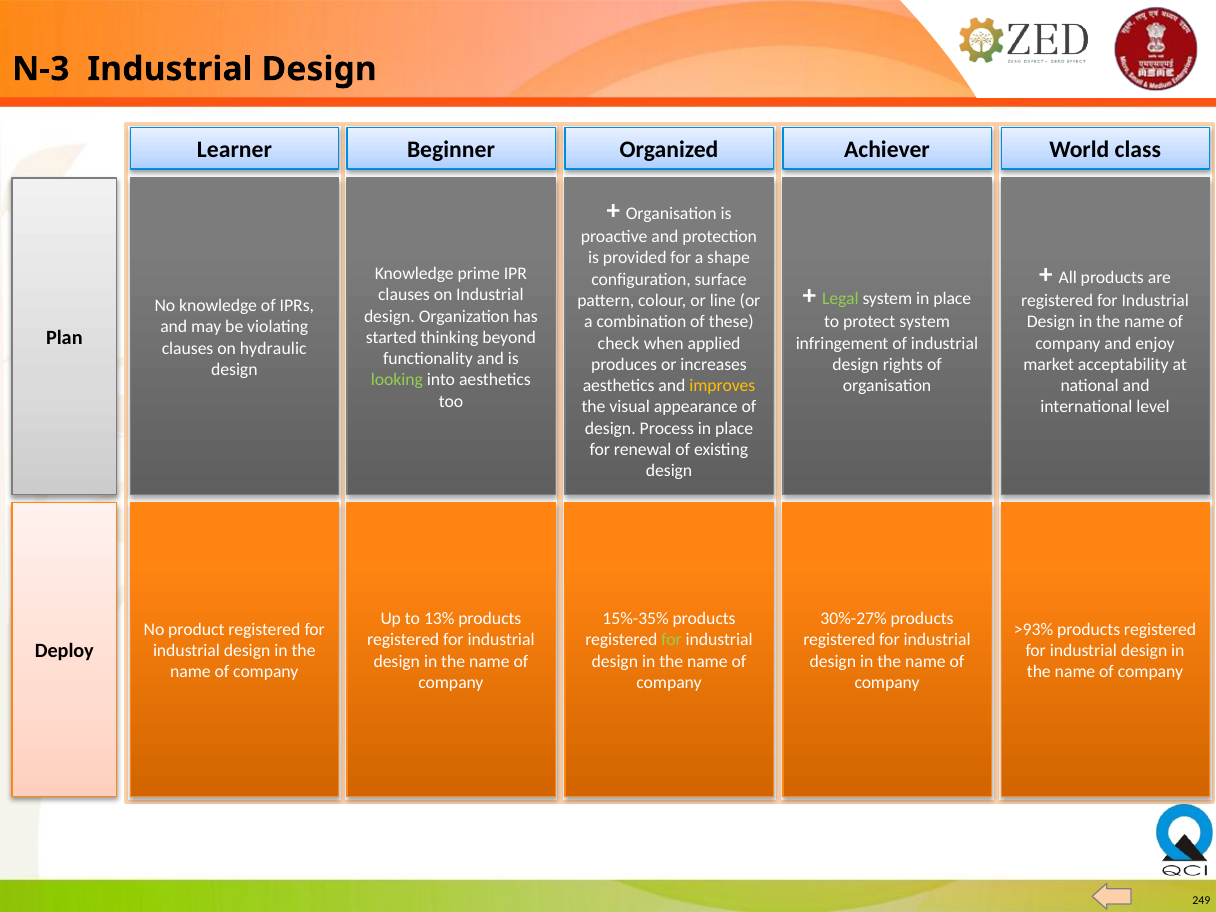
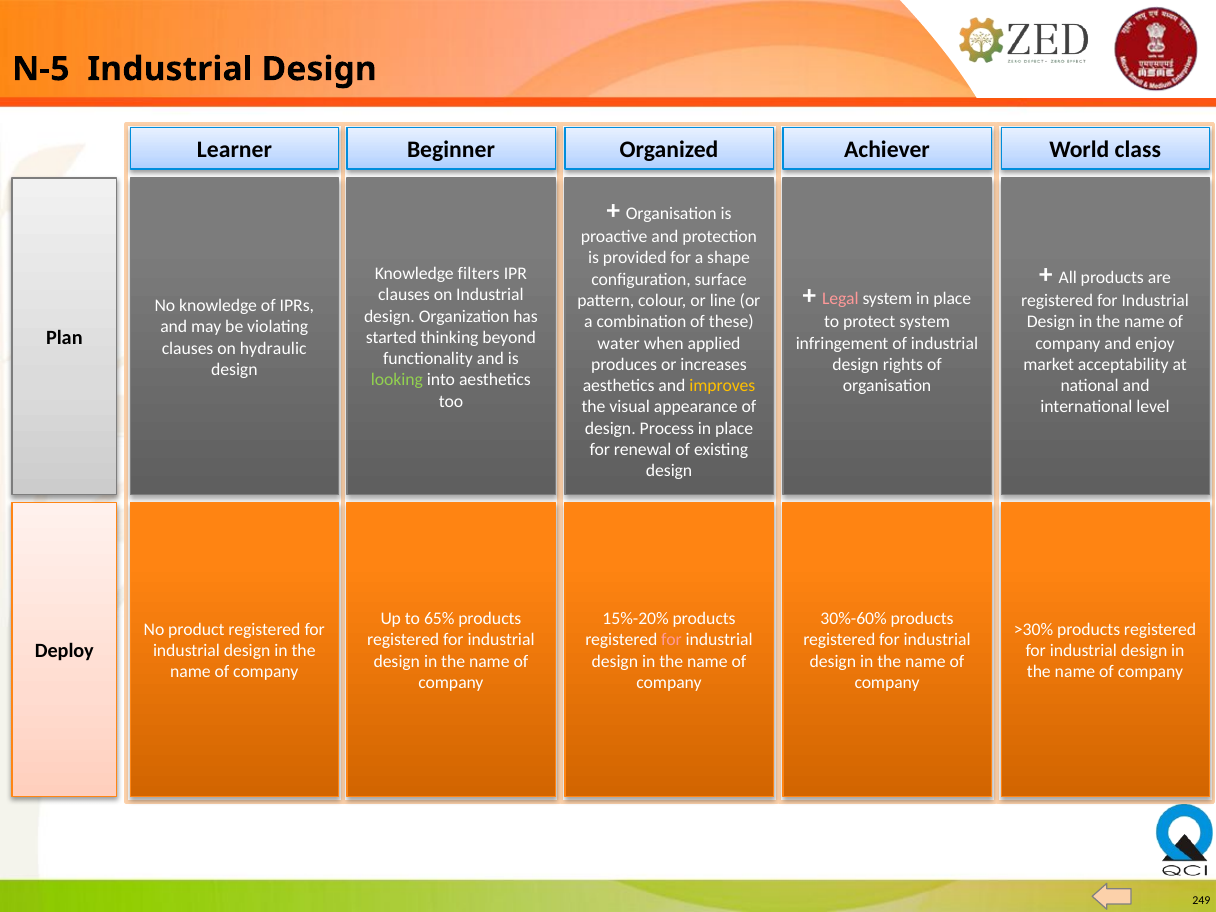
N-3: N-3 -> N-5 (41, 69)
prime: prime -> filters (479, 274)
Legal colour: light green -> pink (840, 299)
check: check -> water (619, 343)
13%: 13% -> 65% (439, 619)
15%-35%: 15%-35% -> 15%-20% (636, 619)
30%-27%: 30%-27% -> 30%-60% (854, 619)
>93%: >93% -> >30% (1034, 629)
for colour: light green -> pink (672, 640)
